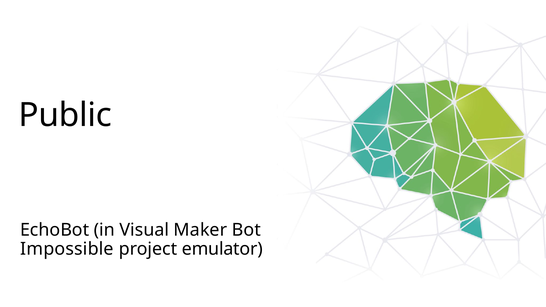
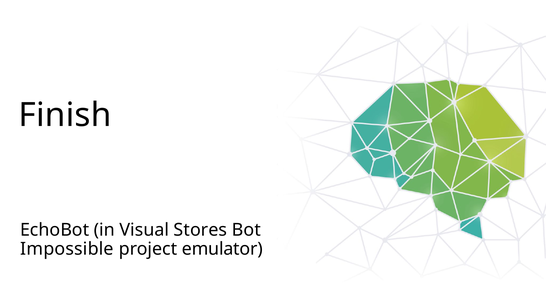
Public: Public -> Finish (65, 115)
Maker: Maker -> Stores (200, 230)
